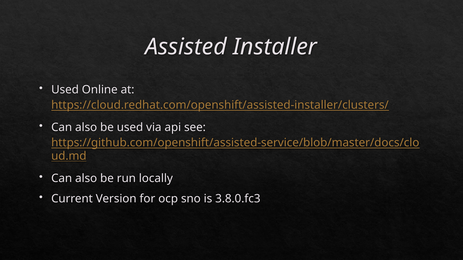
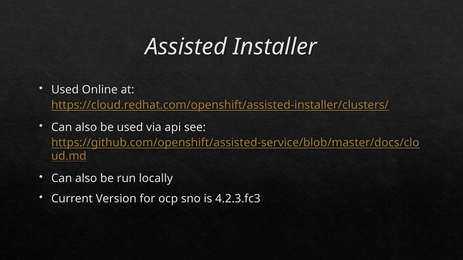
3.8.0.fc3: 3.8.0.fc3 -> 4.2.3.fc3 (238, 199)
